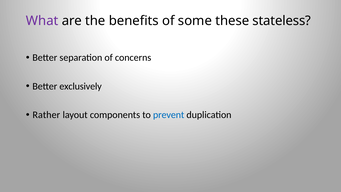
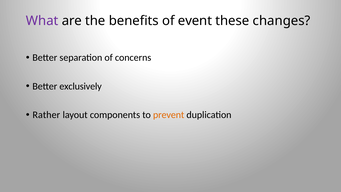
some: some -> event (195, 21)
stateless: stateless -> changes (282, 21)
prevent colour: blue -> orange (169, 115)
